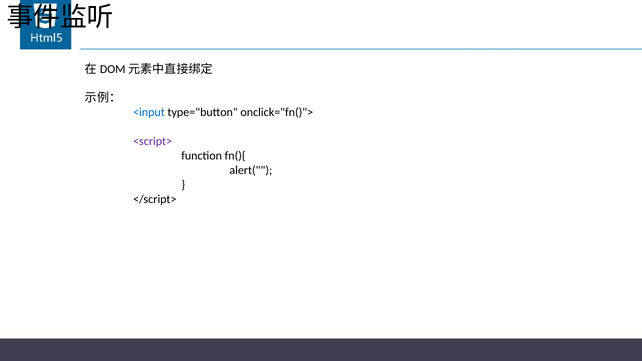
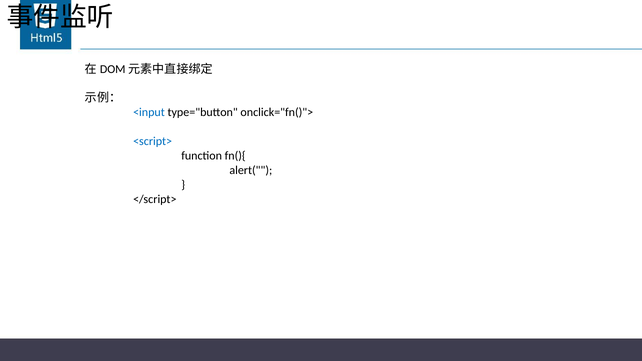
<script> colour: purple -> blue (153, 141)
